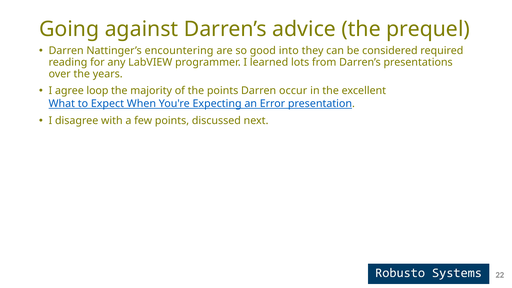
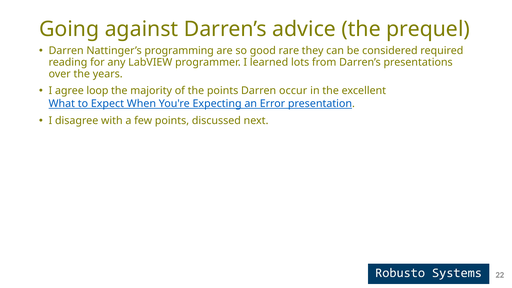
encountering: encountering -> programming (179, 51)
into: into -> rare (289, 51)
